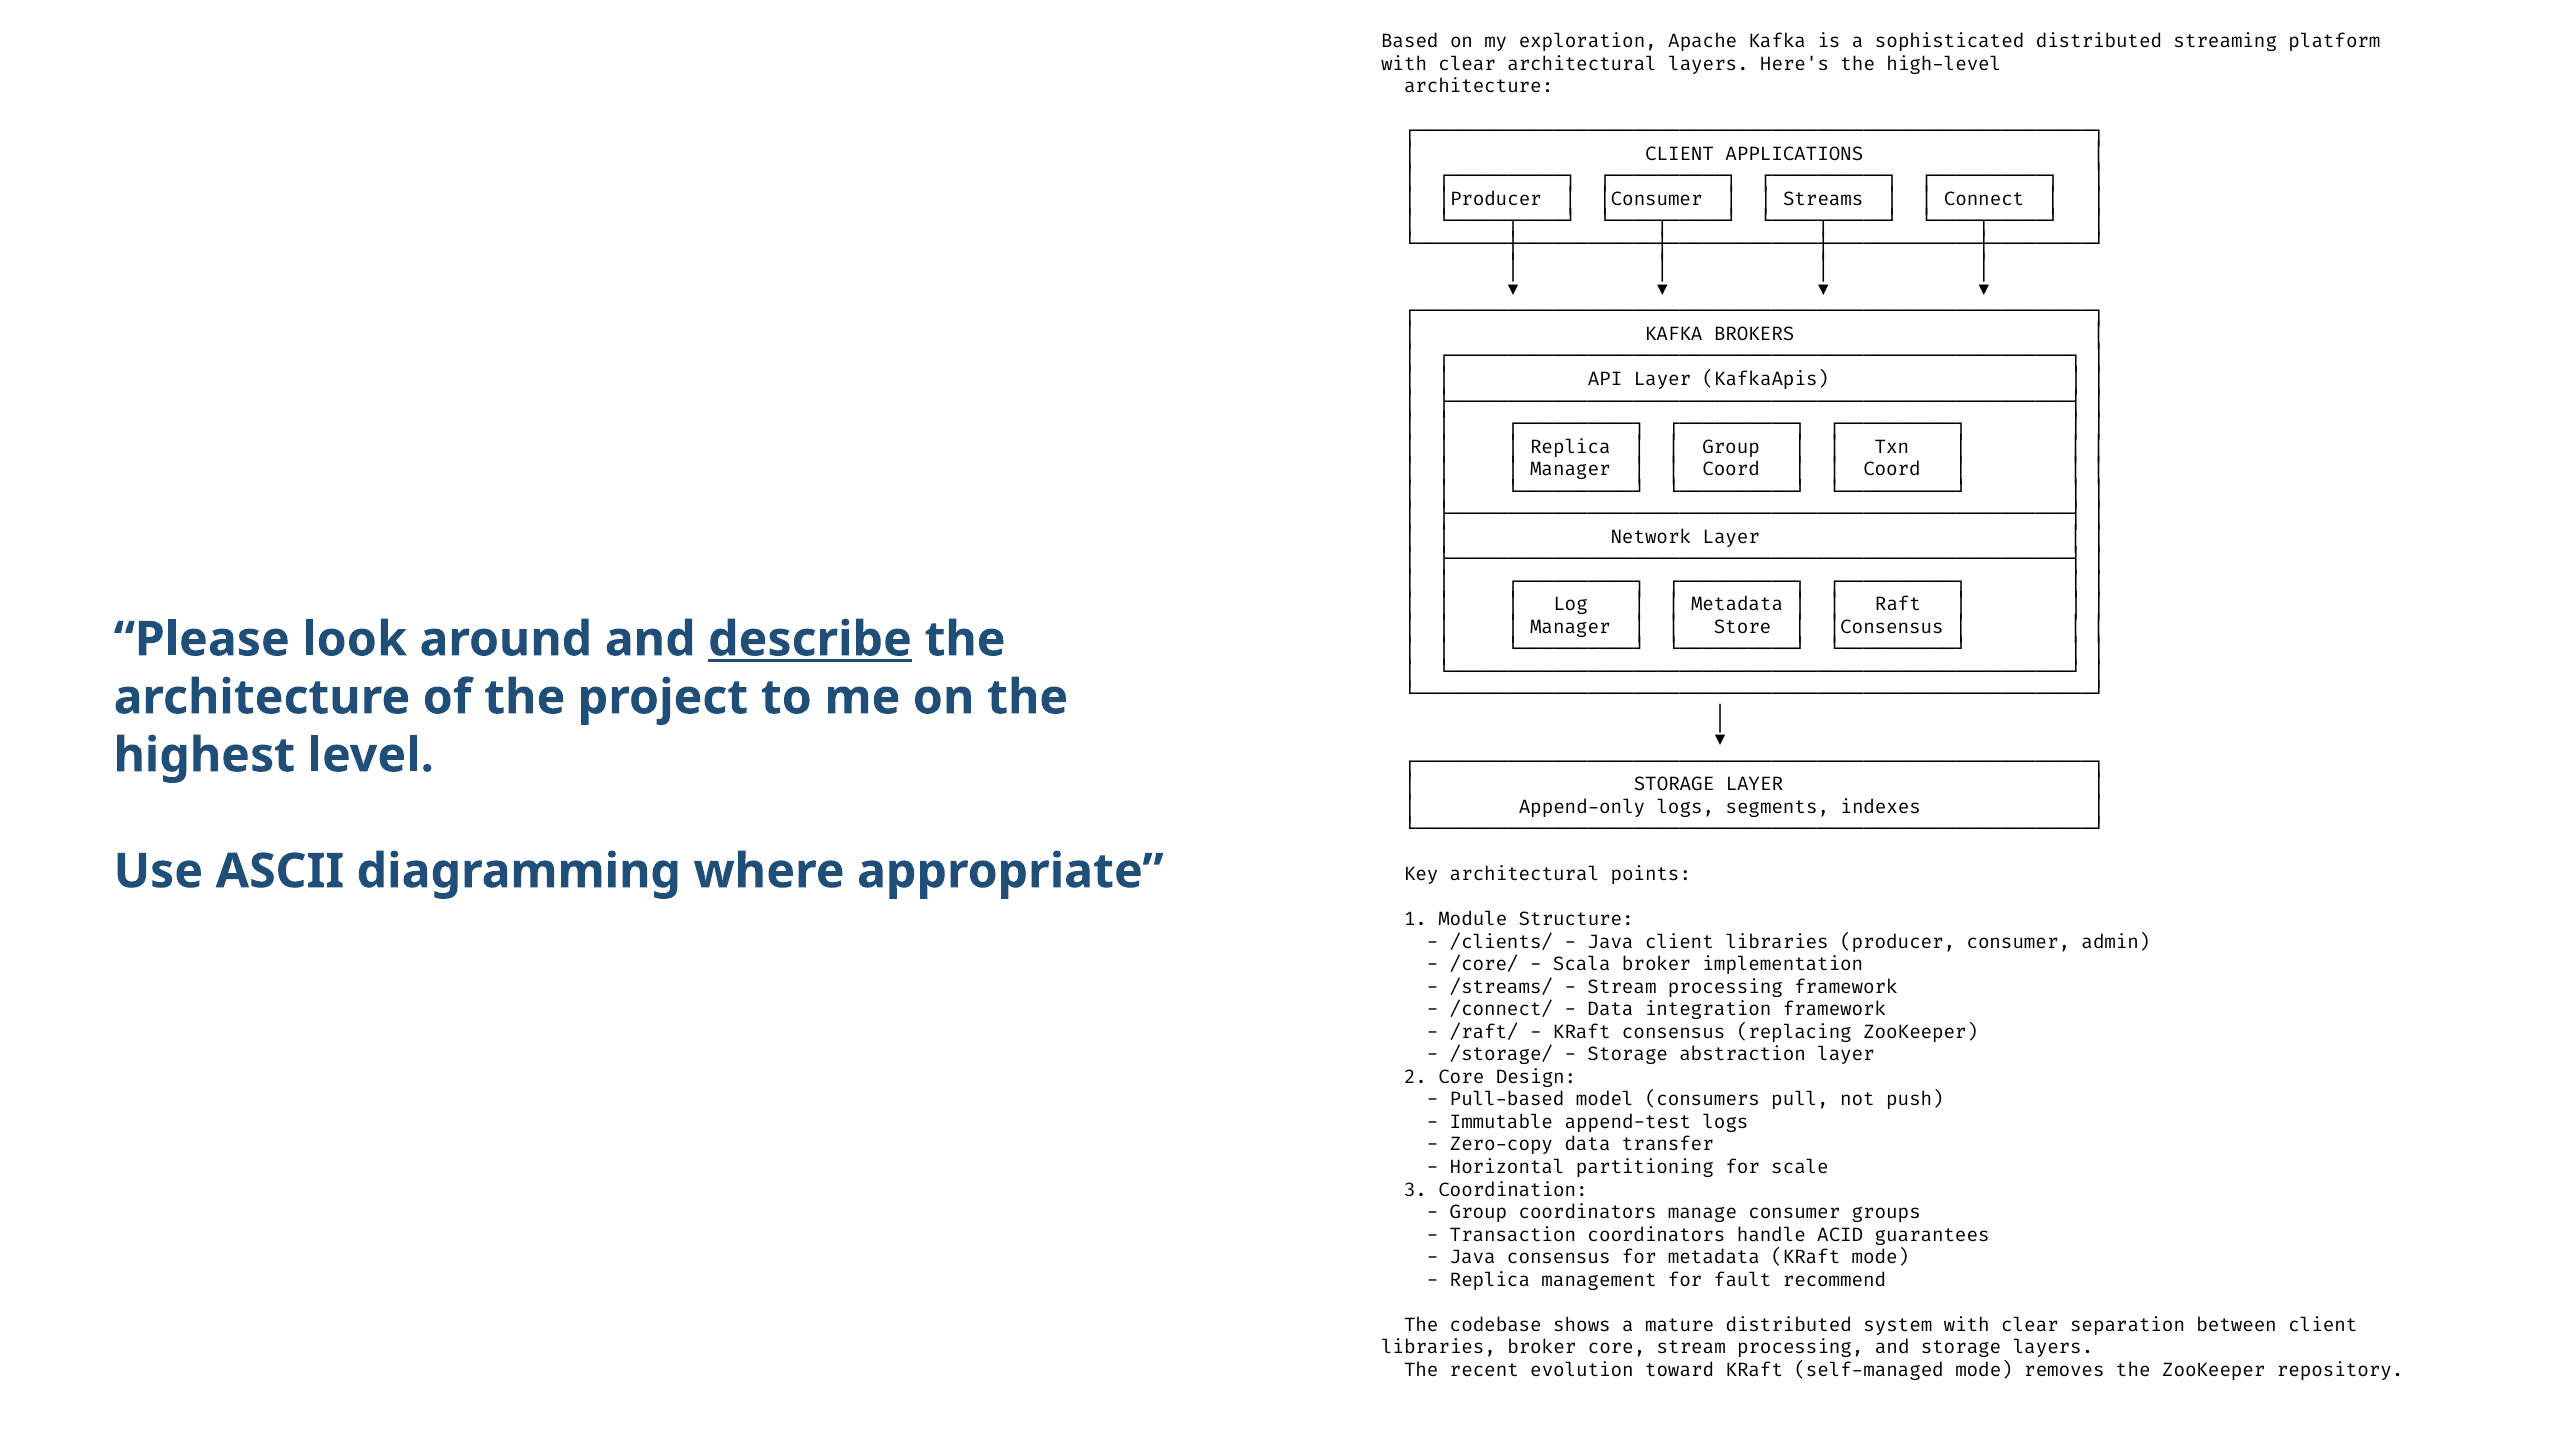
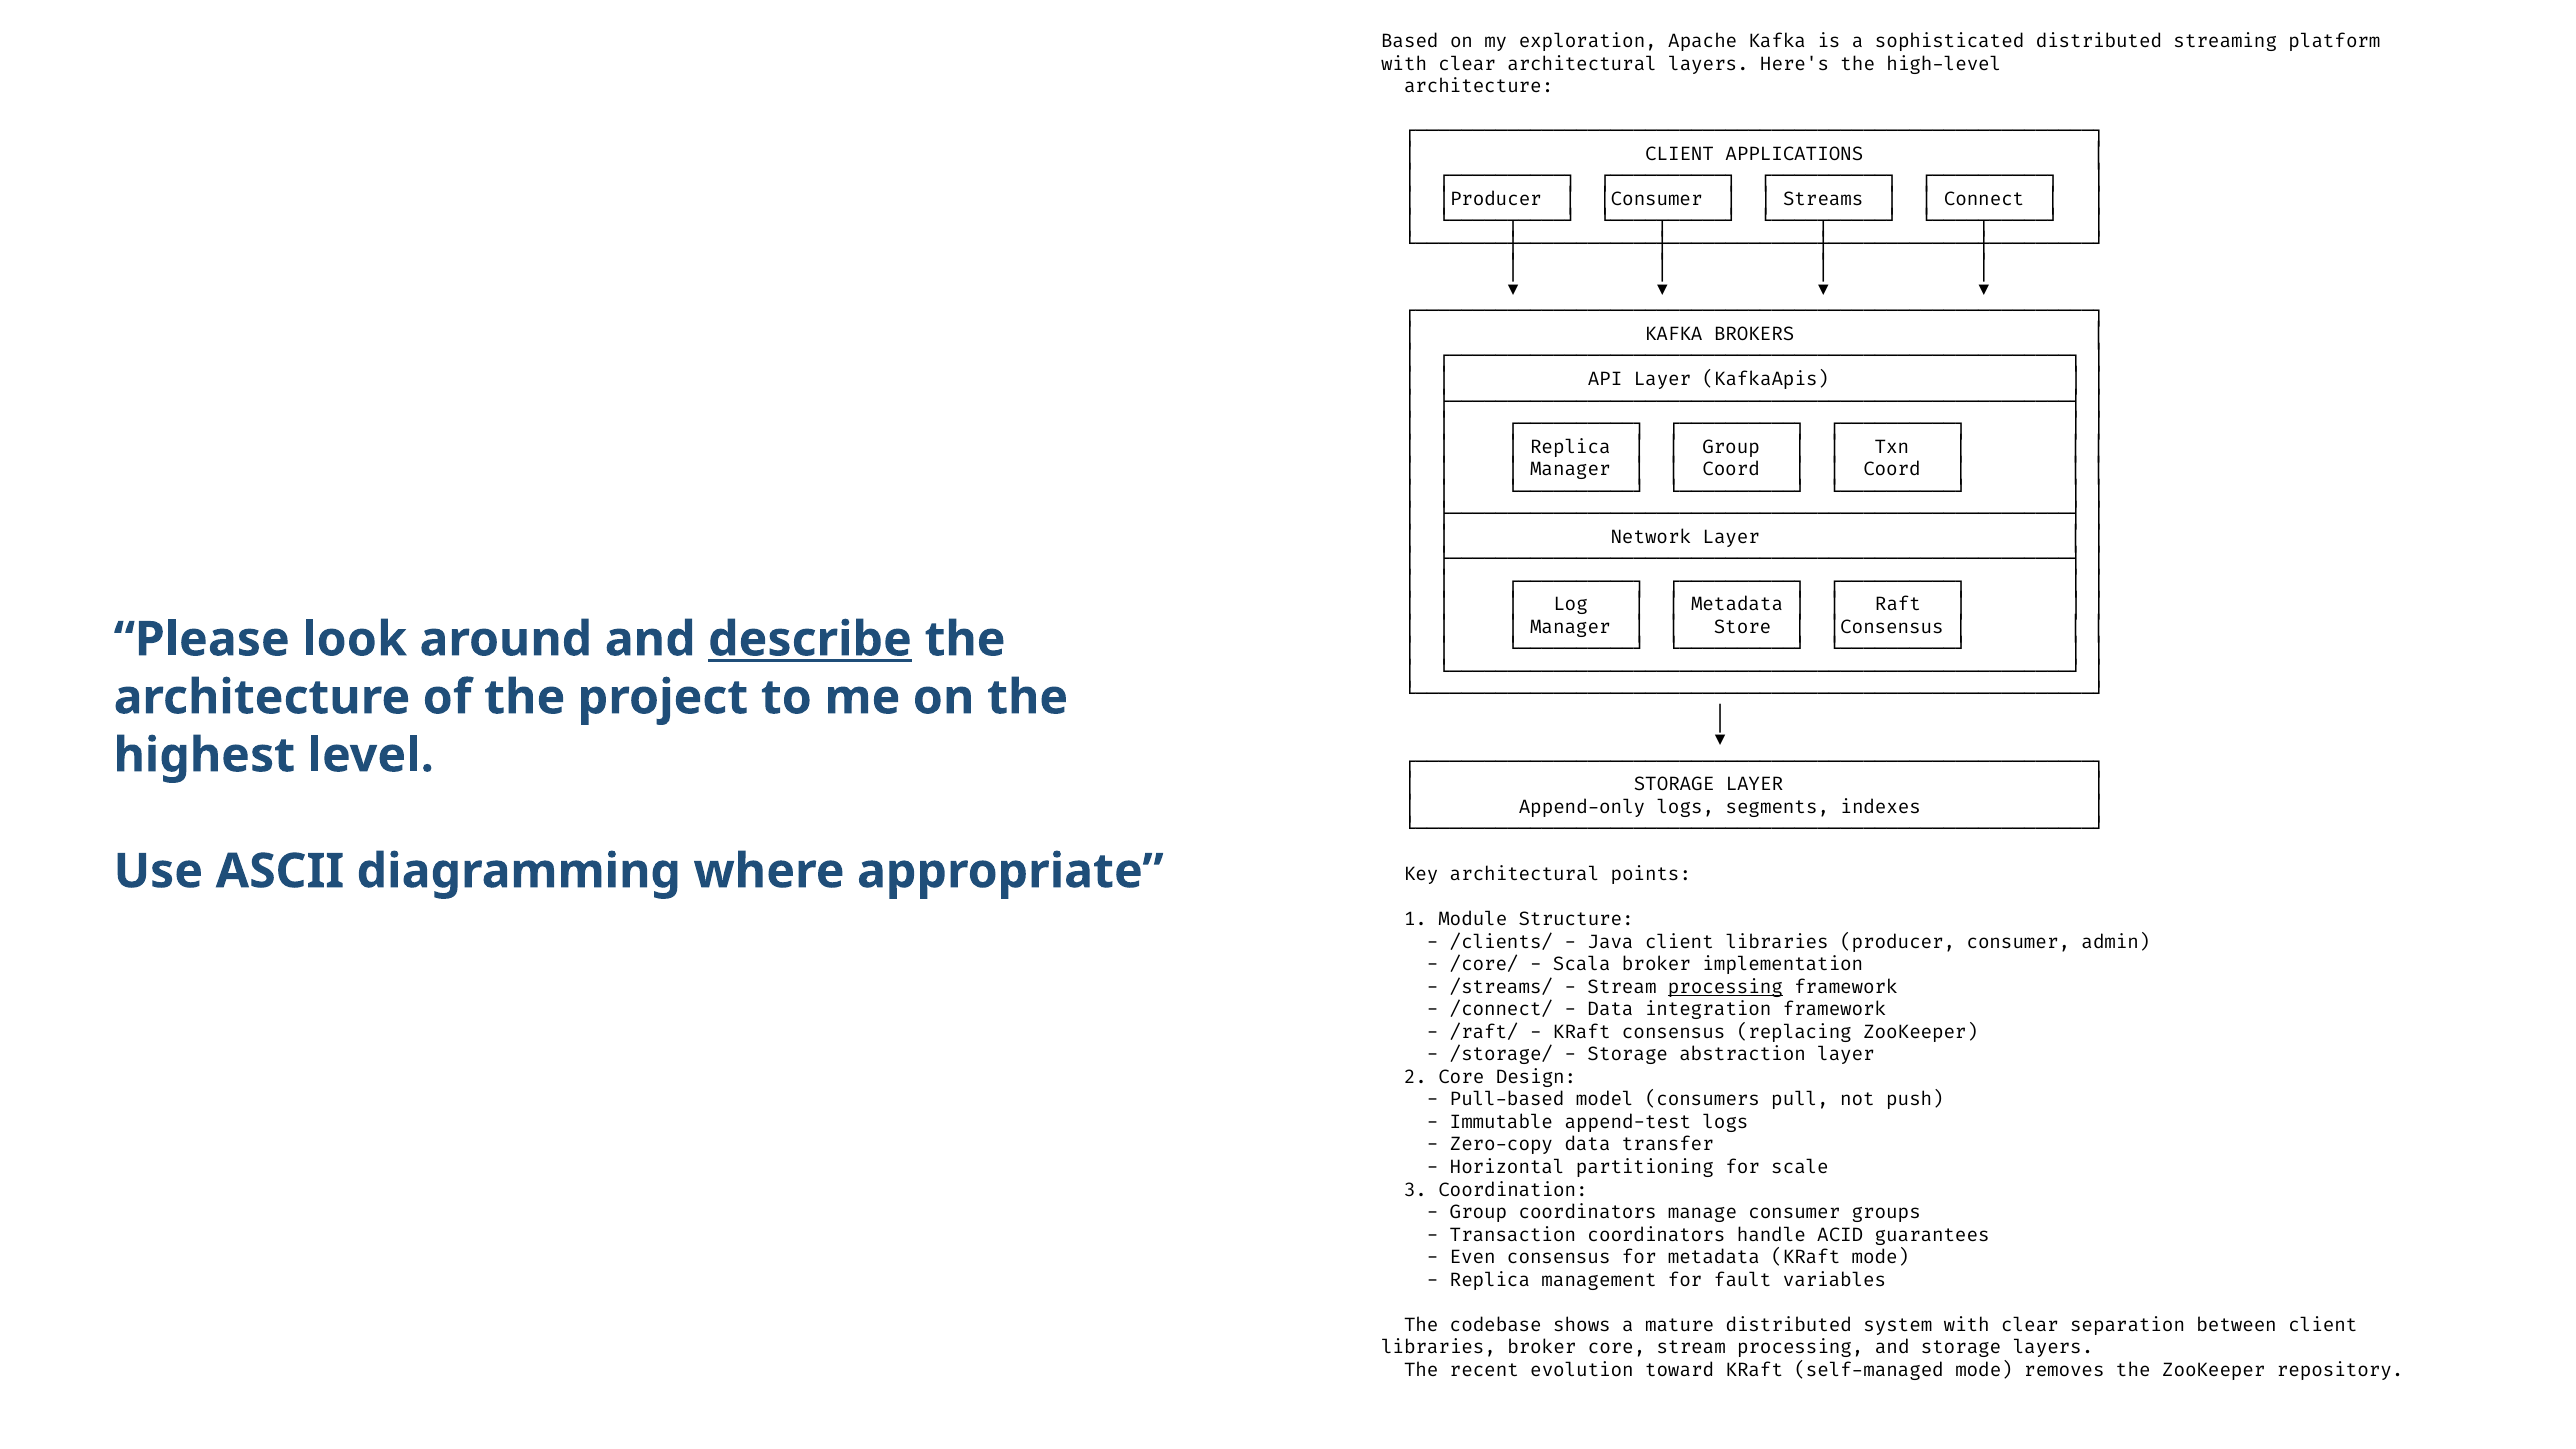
processing underline: none -> present (1725, 987)
Java: Java -> Even (1473, 1257)
recommend: recommend -> variables (1834, 1280)
